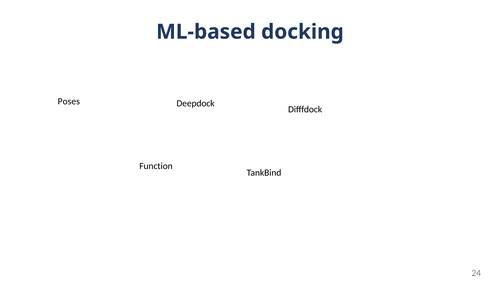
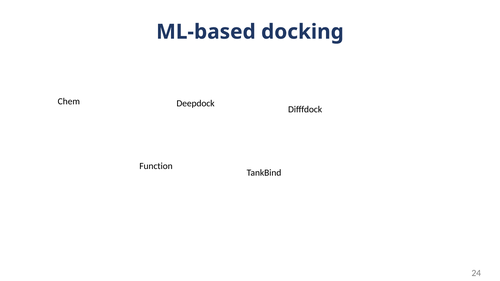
Poses: Poses -> Chem (69, 101)
